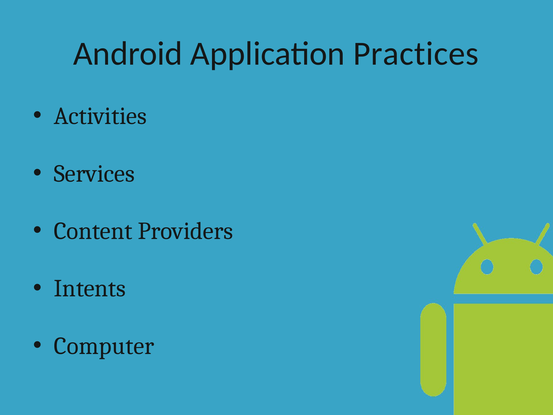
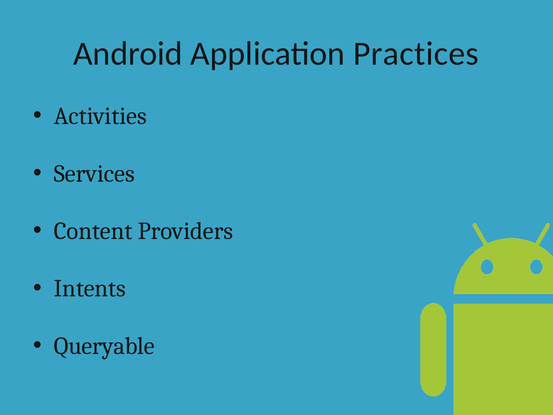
Computer: Computer -> Queryable (104, 346)
